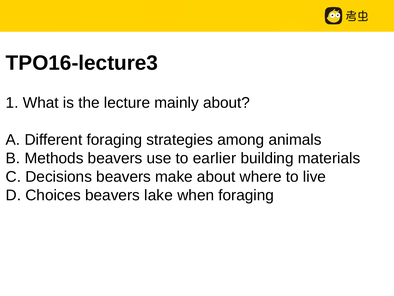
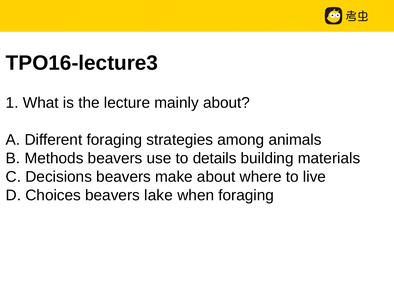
earlier: earlier -> details (215, 158)
